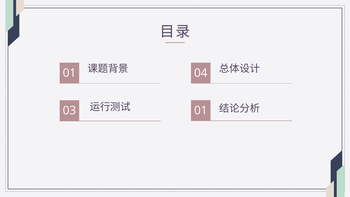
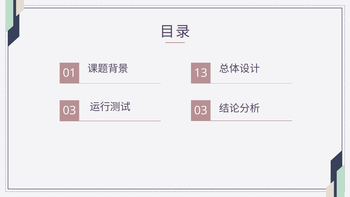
04: 04 -> 13 (201, 73)
03 01: 01 -> 03 (201, 110)
